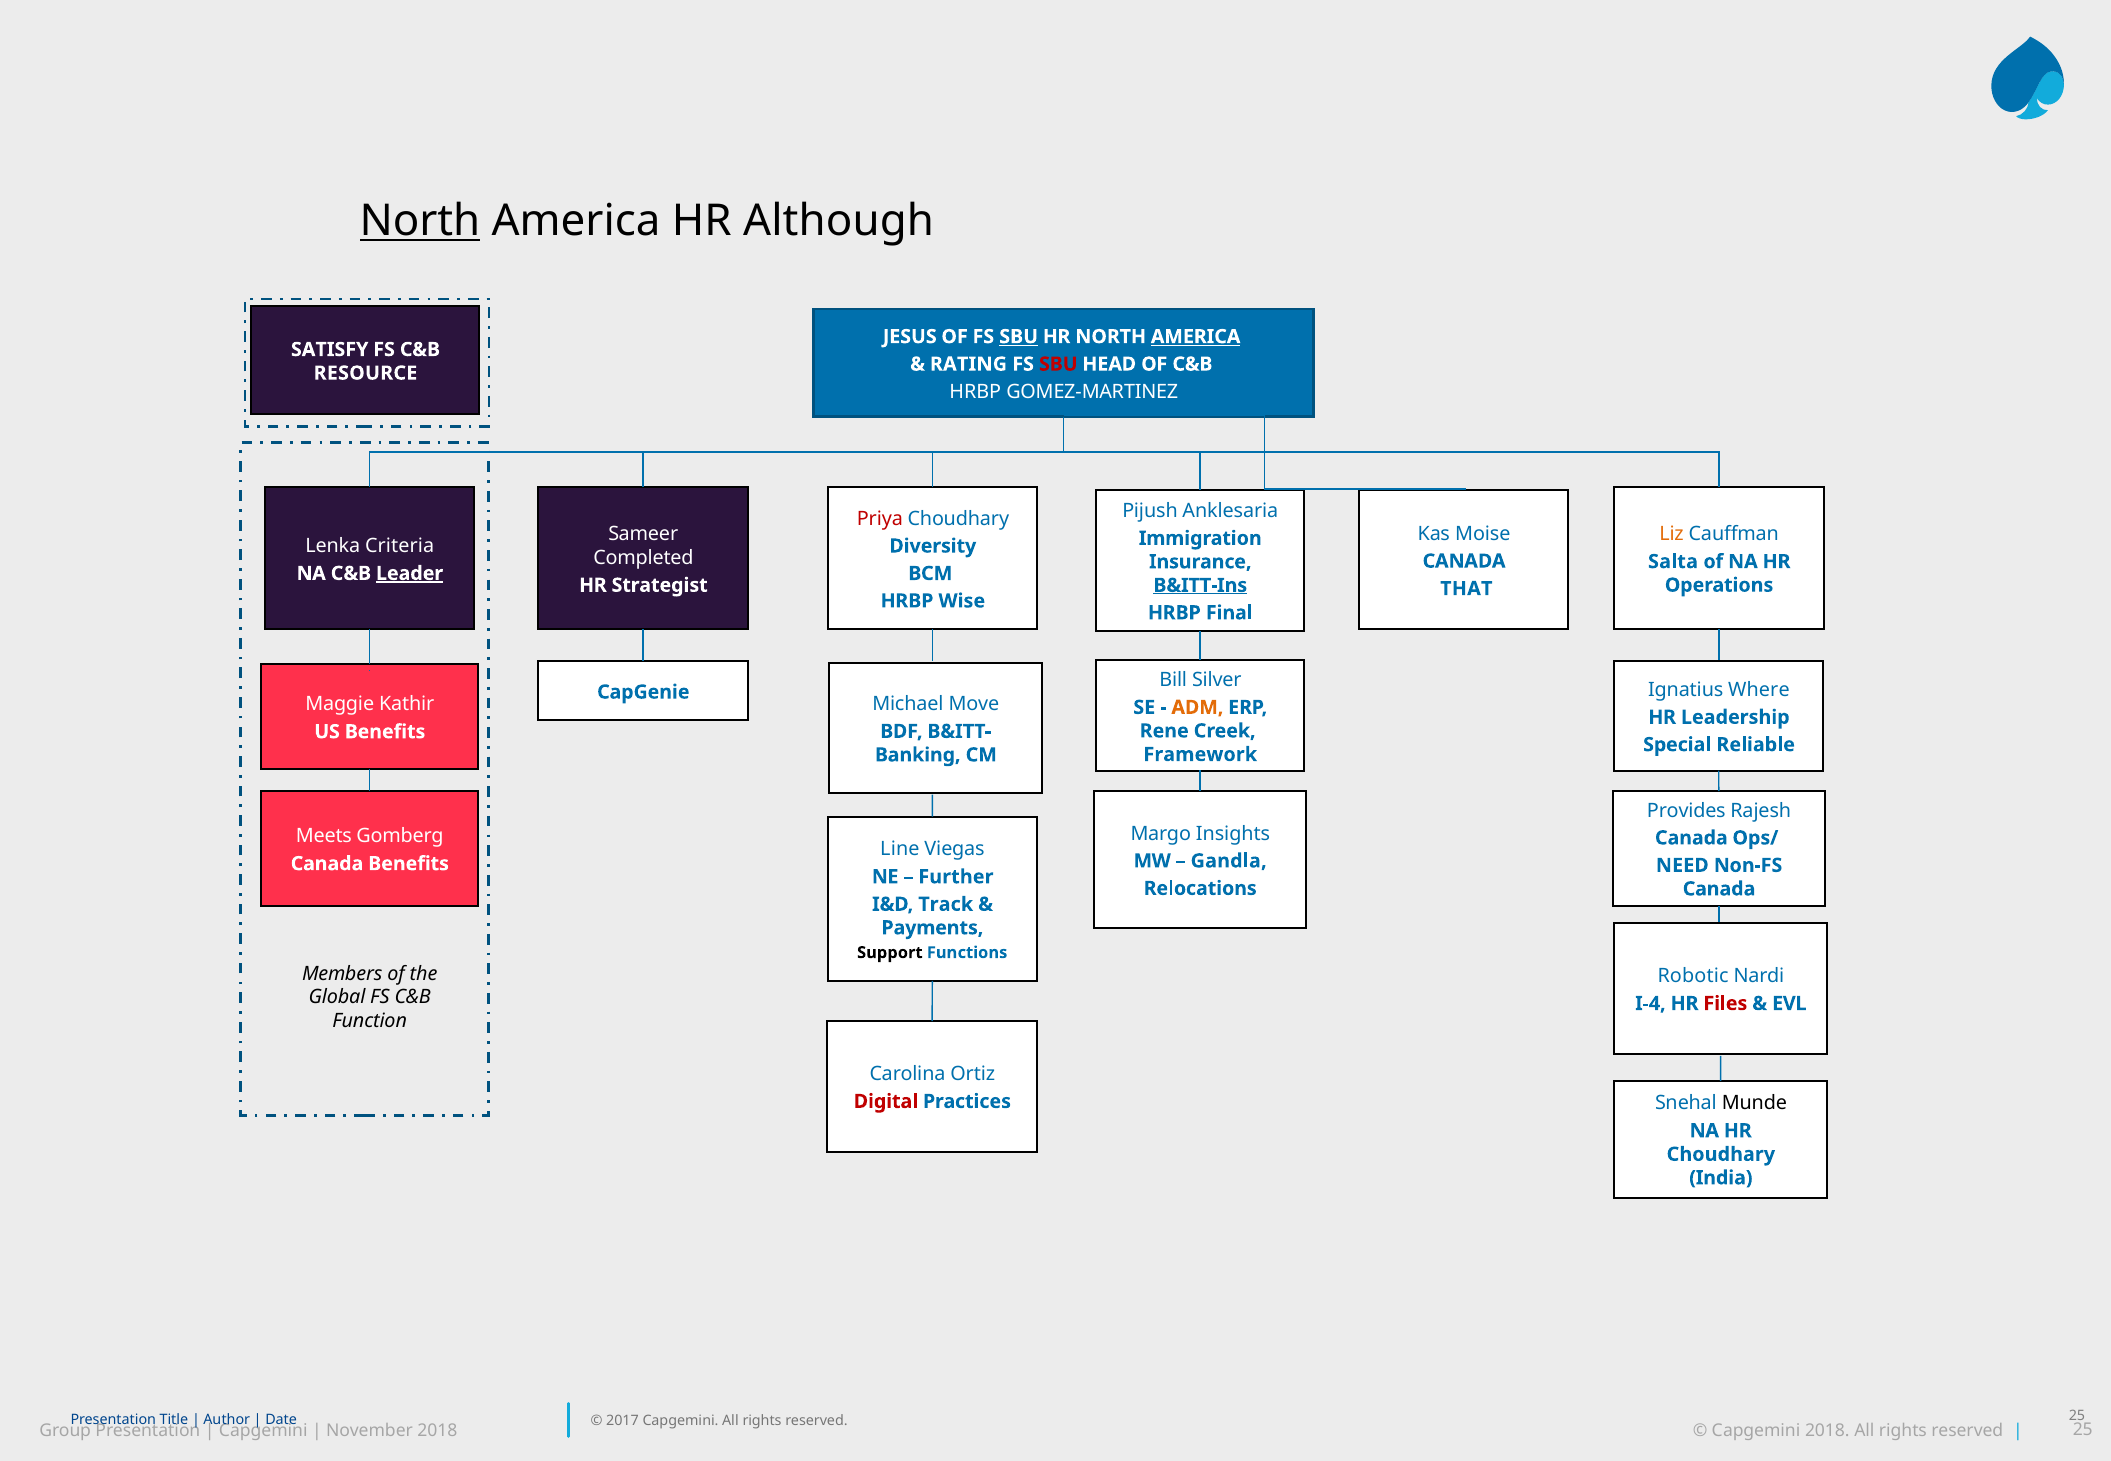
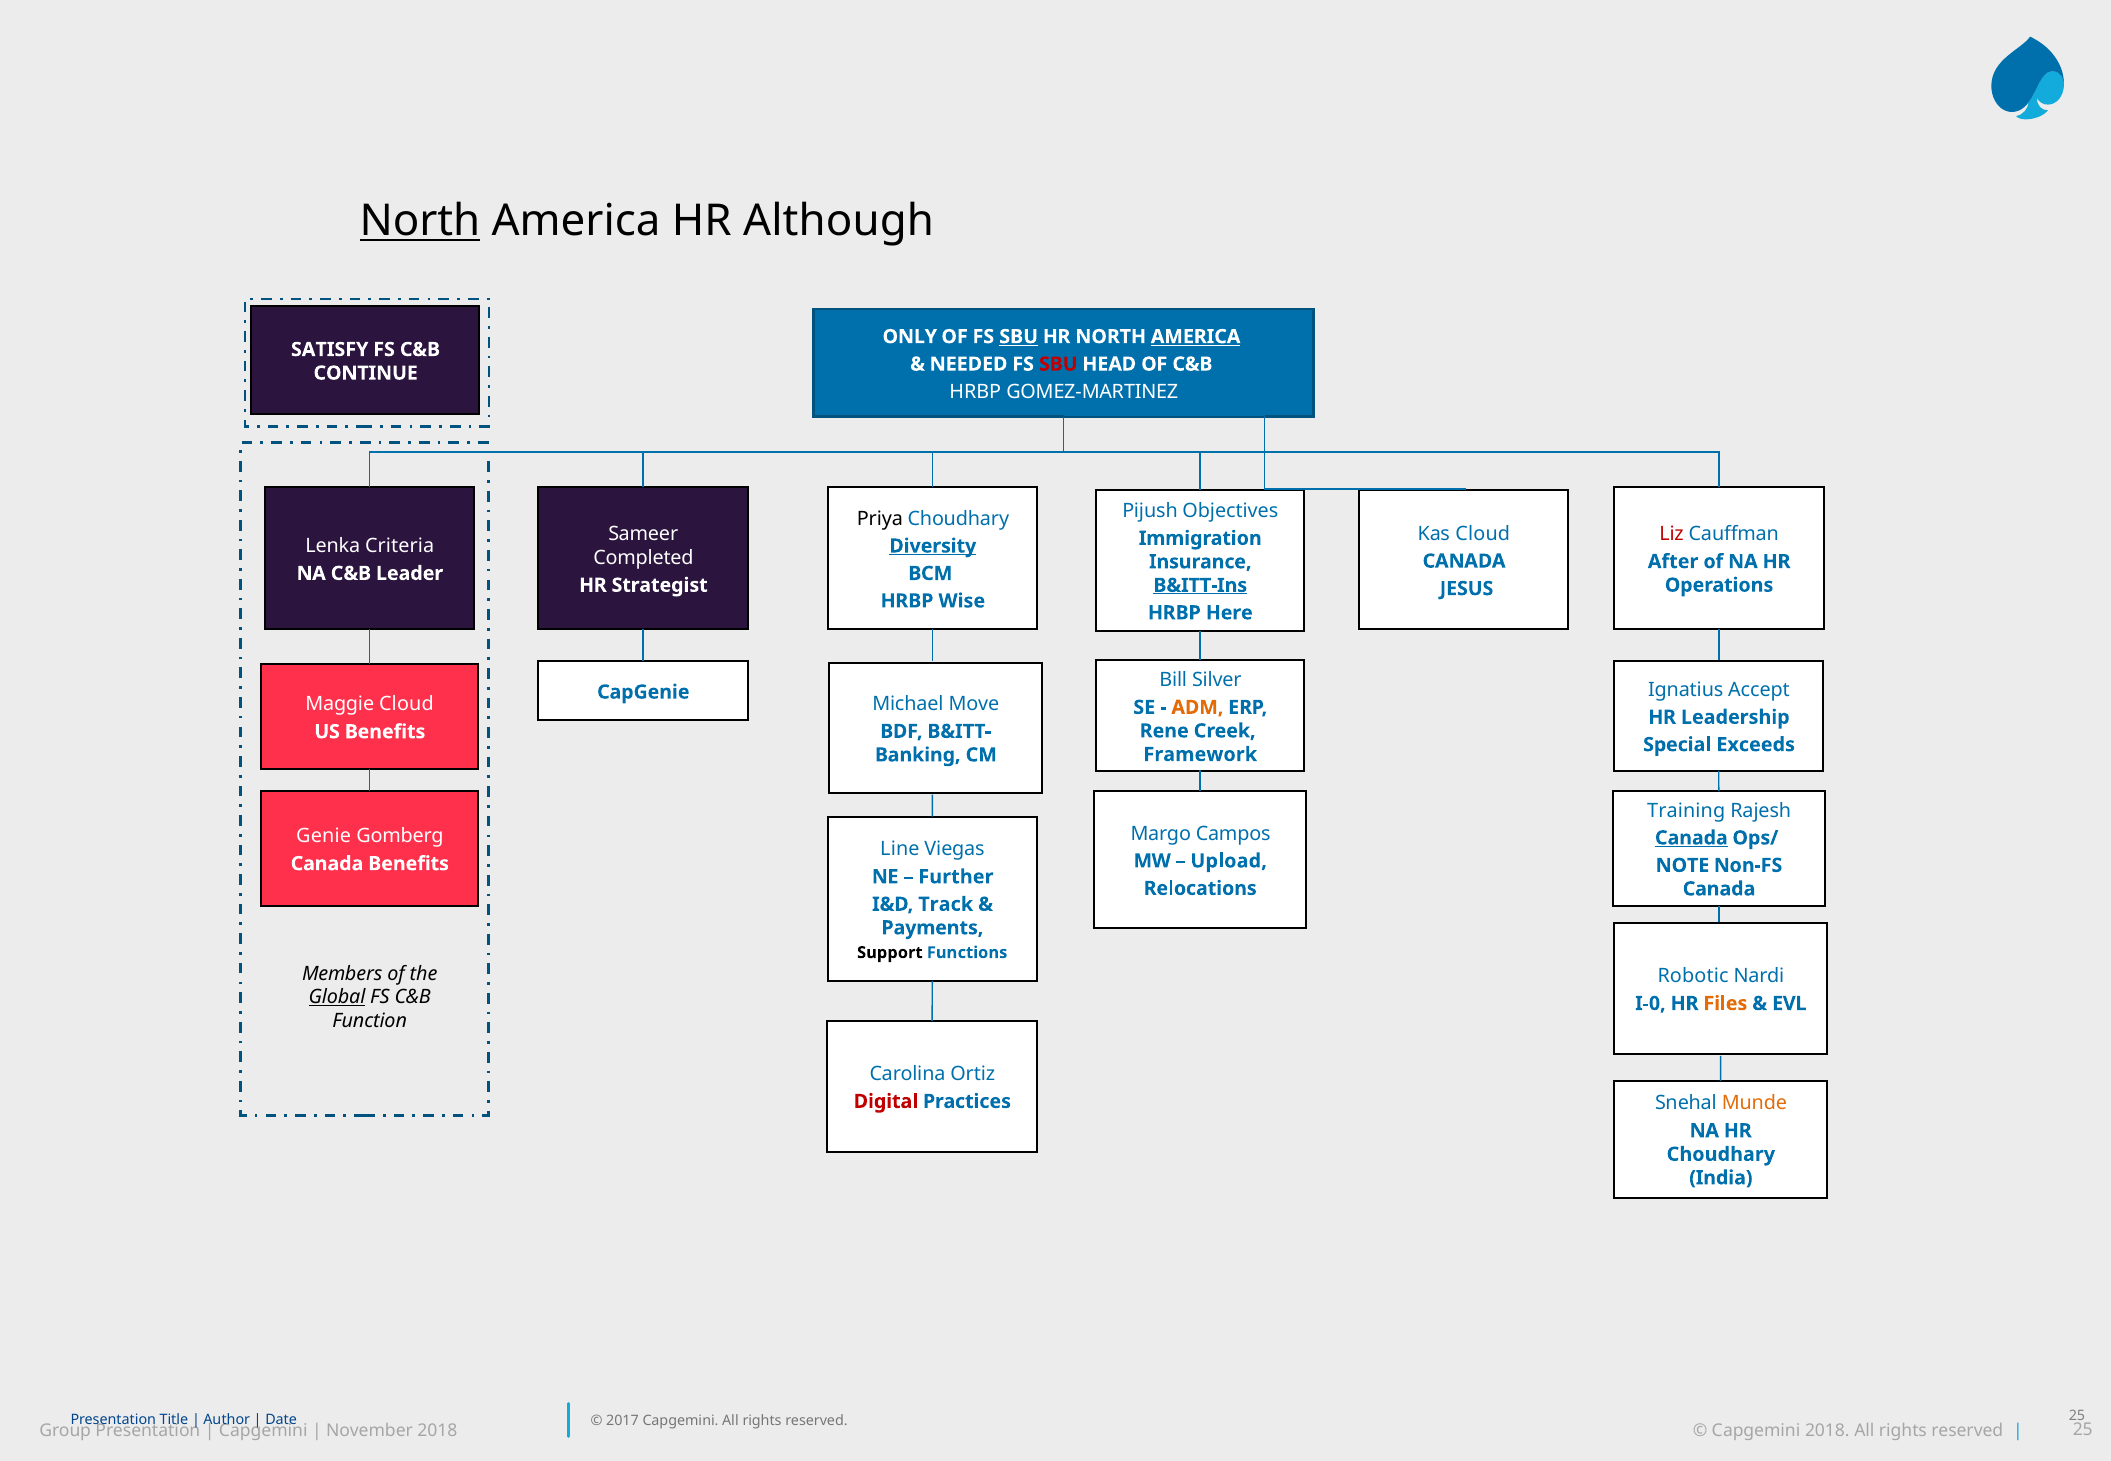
JESUS: JESUS -> ONLY (910, 337)
RATING: RATING -> NEEDED (969, 364)
RESOURCE: RESOURCE -> CONTINUE (366, 373)
Anklesaria: Anklesaria -> Objectives (1230, 511)
Priya colour: red -> black (880, 519)
Kas Moise: Moise -> Cloud (1483, 534)
Liz colour: orange -> red (1672, 534)
Diversity underline: none -> present (933, 546)
Salta: Salta -> After (1673, 562)
Leader underline: present -> none (410, 574)
THAT: THAT -> JESUS (1467, 589)
Final: Final -> Here (1229, 613)
Where: Where -> Accept (1759, 690)
Maggie Kathir: Kathir -> Cloud (406, 705)
Reliable: Reliable -> Exceeds (1756, 745)
Provides: Provides -> Training (1686, 811)
Insights: Insights -> Campos (1233, 834)
Meets: Meets -> Genie (324, 837)
Canada underline: none -> present (1691, 838)
Gandla: Gandla -> Upload (1229, 861)
NEED: NEED -> NOTE (1682, 866)
Global underline: none -> present (337, 998)
I-4: I-4 -> I-0 (1650, 1004)
Files colour: red -> orange (1725, 1004)
Munde colour: black -> orange (1754, 1104)
